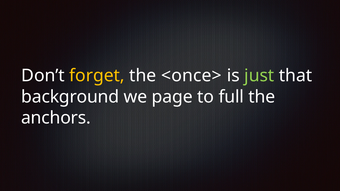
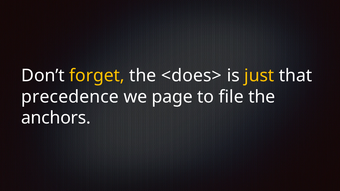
<once>: <once> -> <does> (191, 76)
just colour: light green -> yellow (259, 76)
background: background -> precedence (70, 97)
full: full -> file (231, 97)
